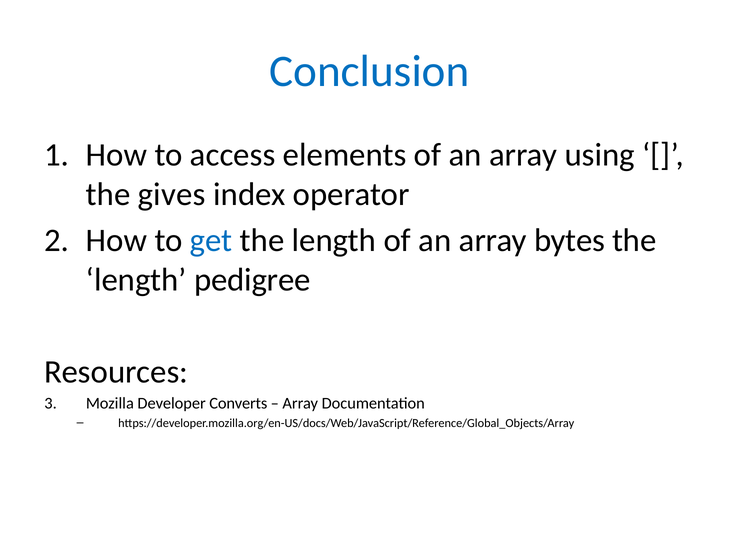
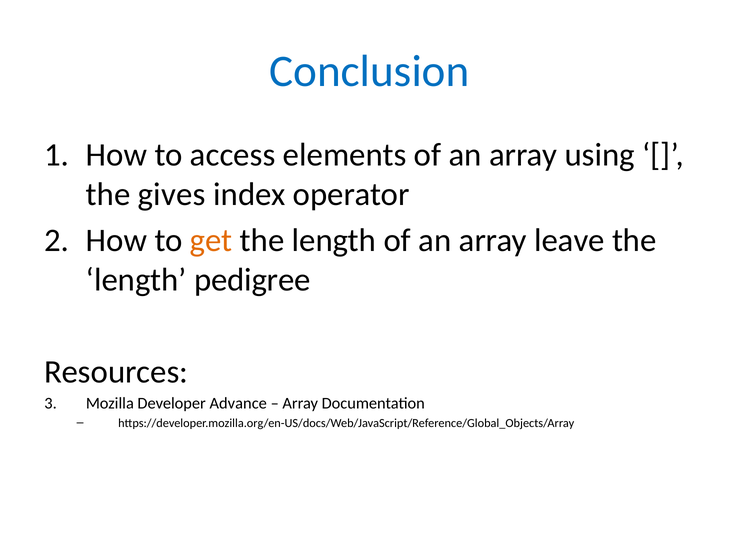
get colour: blue -> orange (211, 241)
bytes: bytes -> leave (569, 241)
Converts: Converts -> Advance (238, 404)
